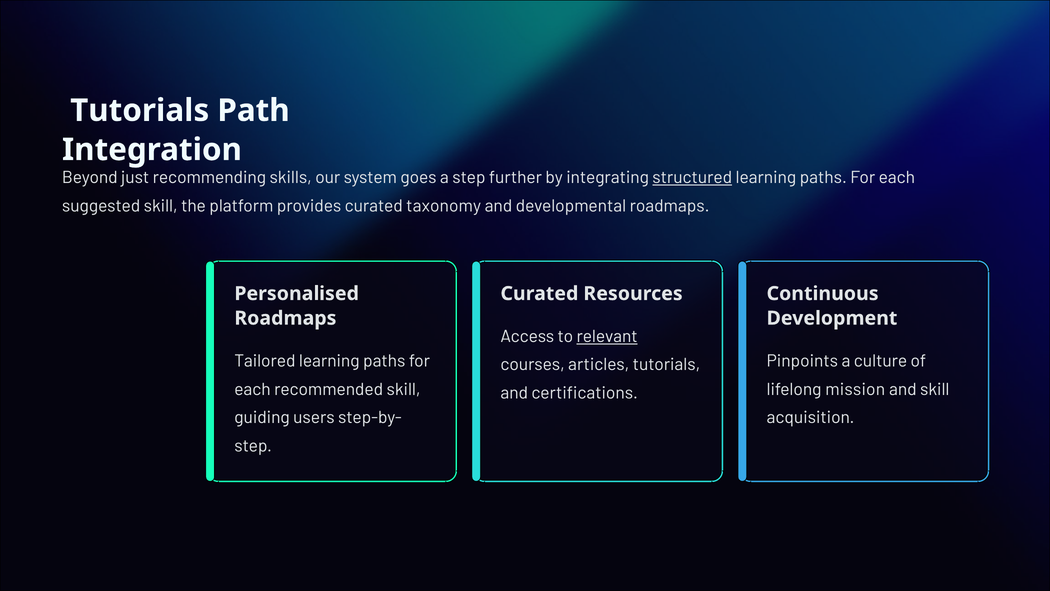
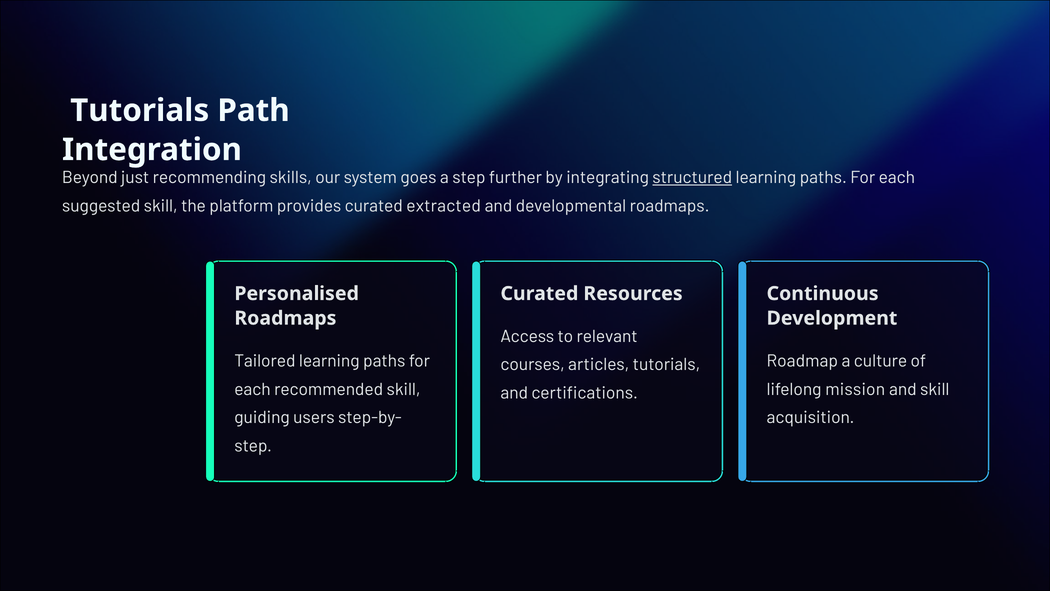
taxonomy: taxonomy -> extracted (444, 206)
relevant underline: present -> none (607, 336)
Pinpoints: Pinpoints -> Roadmap (802, 361)
